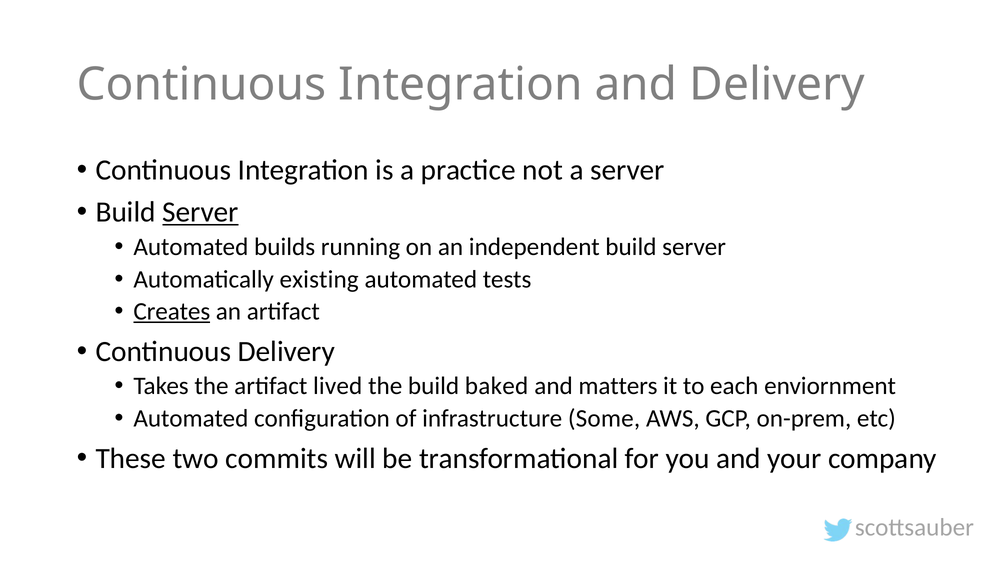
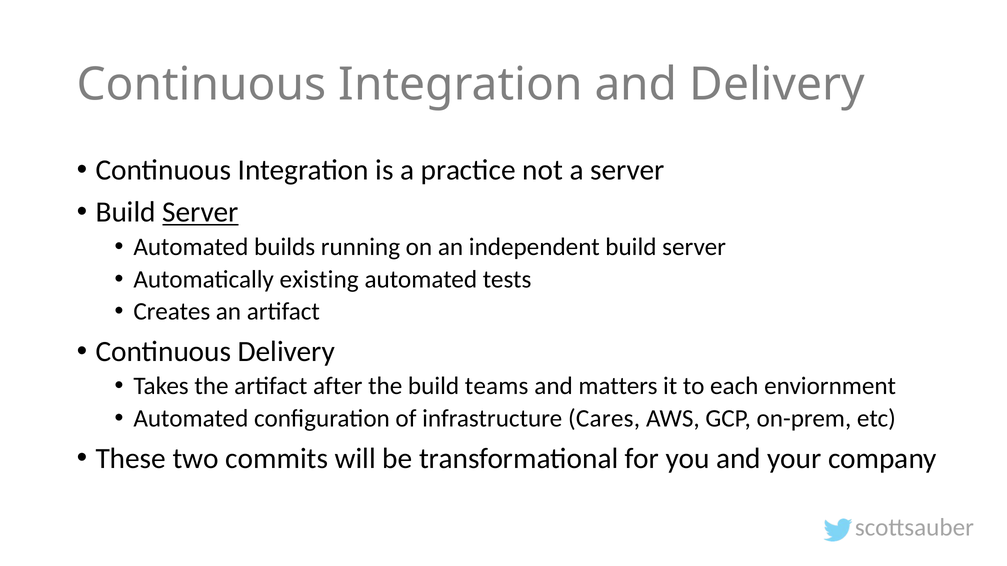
Creates underline: present -> none (172, 312)
lived: lived -> after (338, 386)
baked: baked -> teams (497, 386)
Some: Some -> Cares (604, 419)
